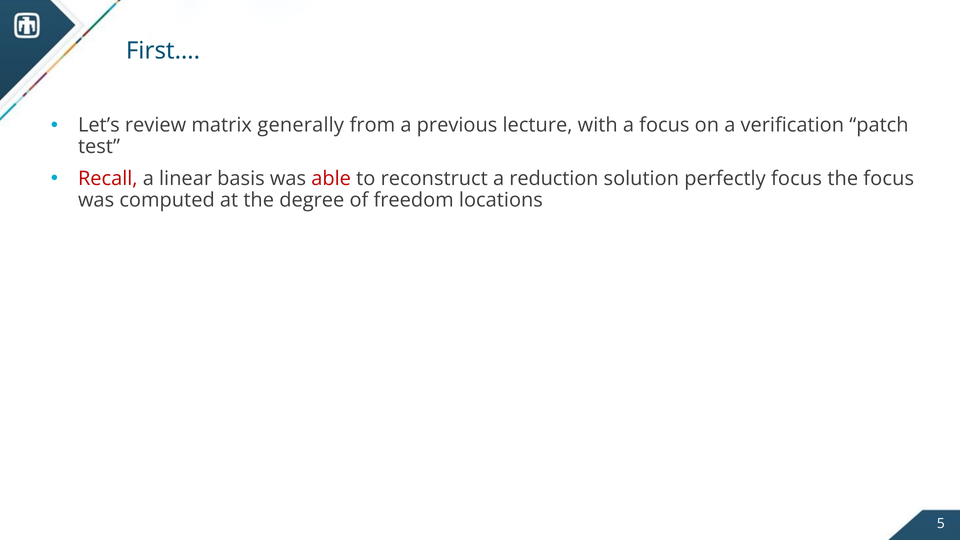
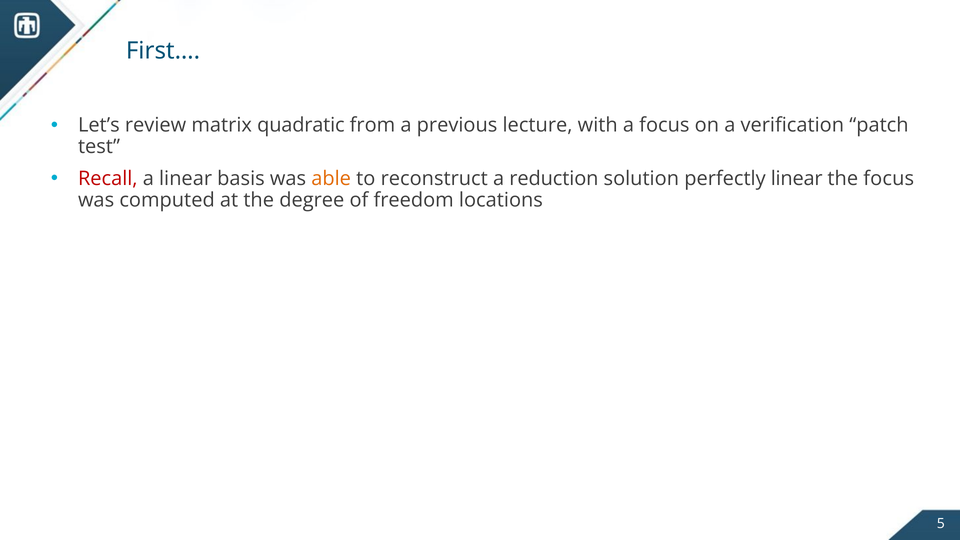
generally: generally -> quadratic (301, 125)
able colour: red -> orange (331, 178)
perfectly focus: focus -> linear (797, 178)
